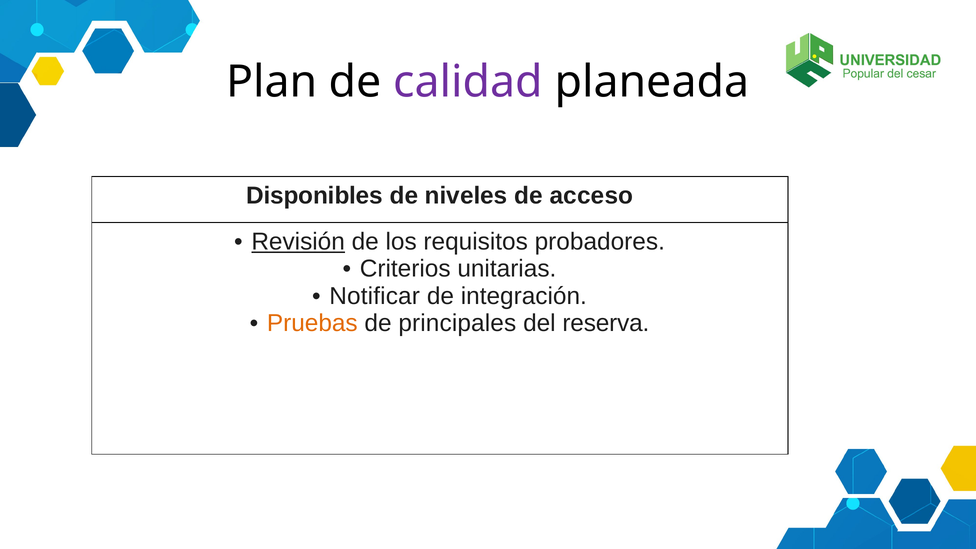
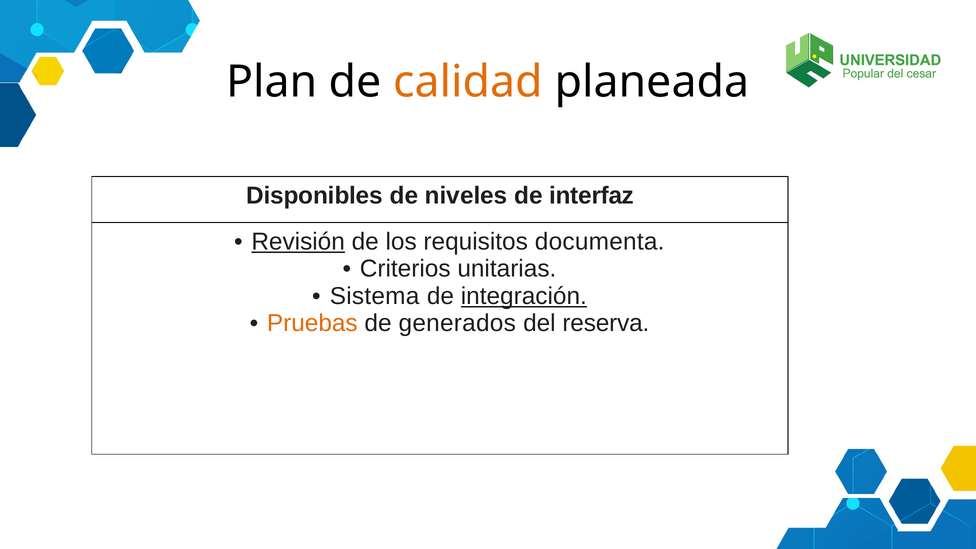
calidad colour: purple -> orange (468, 82)
acceso: acceso -> interfaz (592, 196)
probadores: probadores -> documenta (600, 242)
Notificar: Notificar -> Sistema (375, 296)
integración underline: none -> present (524, 296)
principales: principales -> generados (457, 323)
